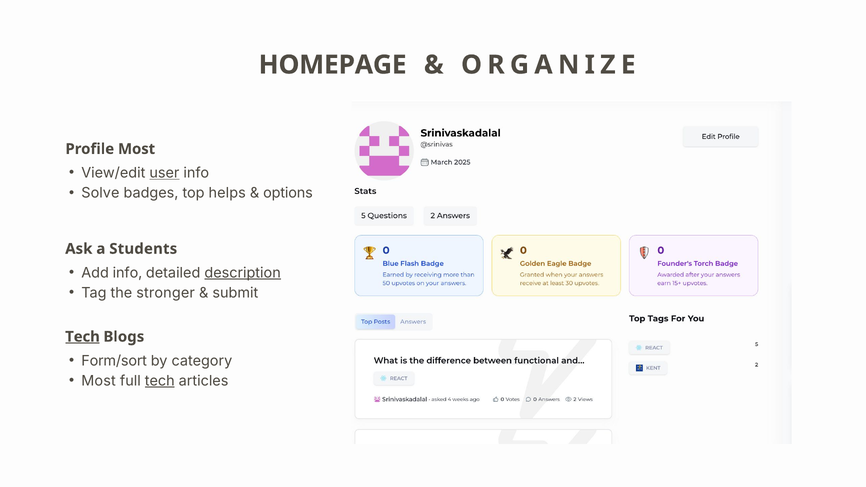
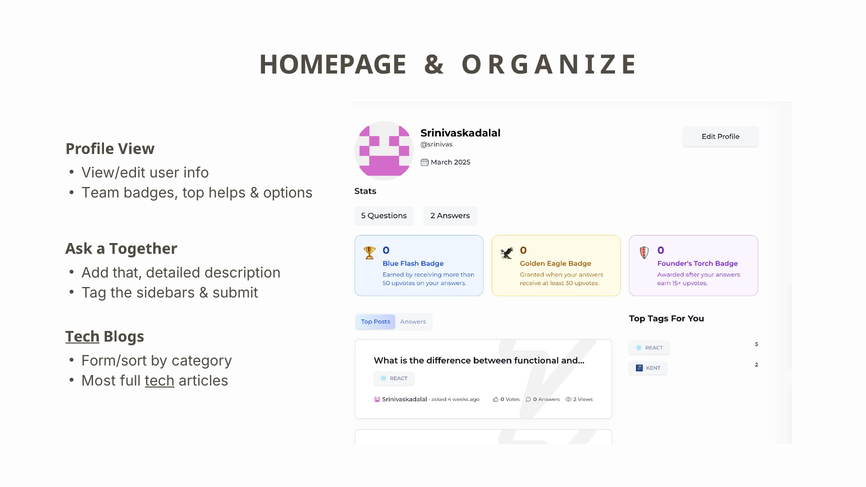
Profile Most: Most -> View (136, 149)
user underline: present -> none (164, 173)
Solve: Solve -> Team (100, 193)
Students: Students -> Together (143, 249)
Add info: info -> that (128, 273)
description underline: present -> none (243, 273)
stronger: stronger -> sidebars (166, 293)
